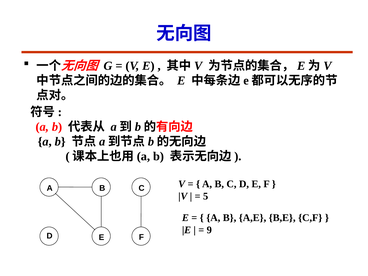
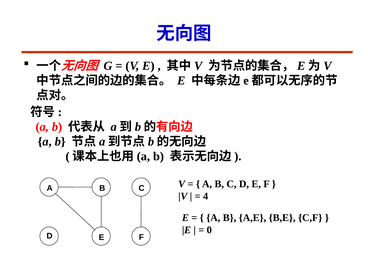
5: 5 -> 4 (206, 196)
9: 9 -> 0 (209, 230)
